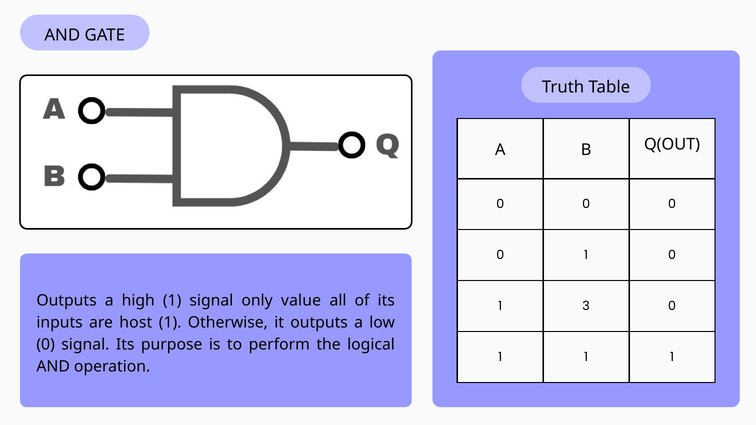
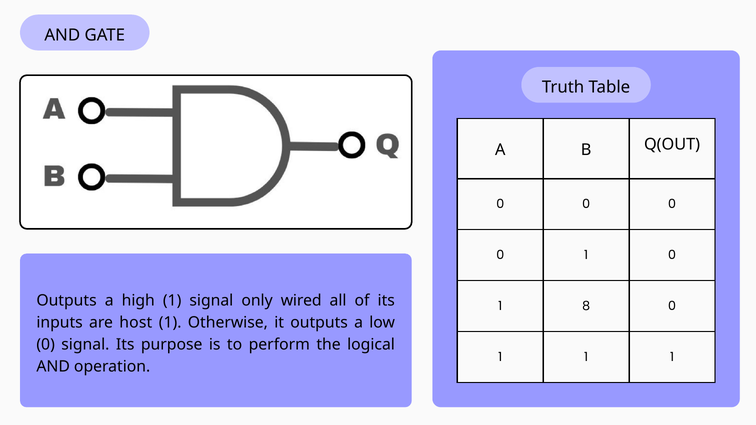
value: value -> wired (301, 301)
3: 3 -> 8 (586, 306)
